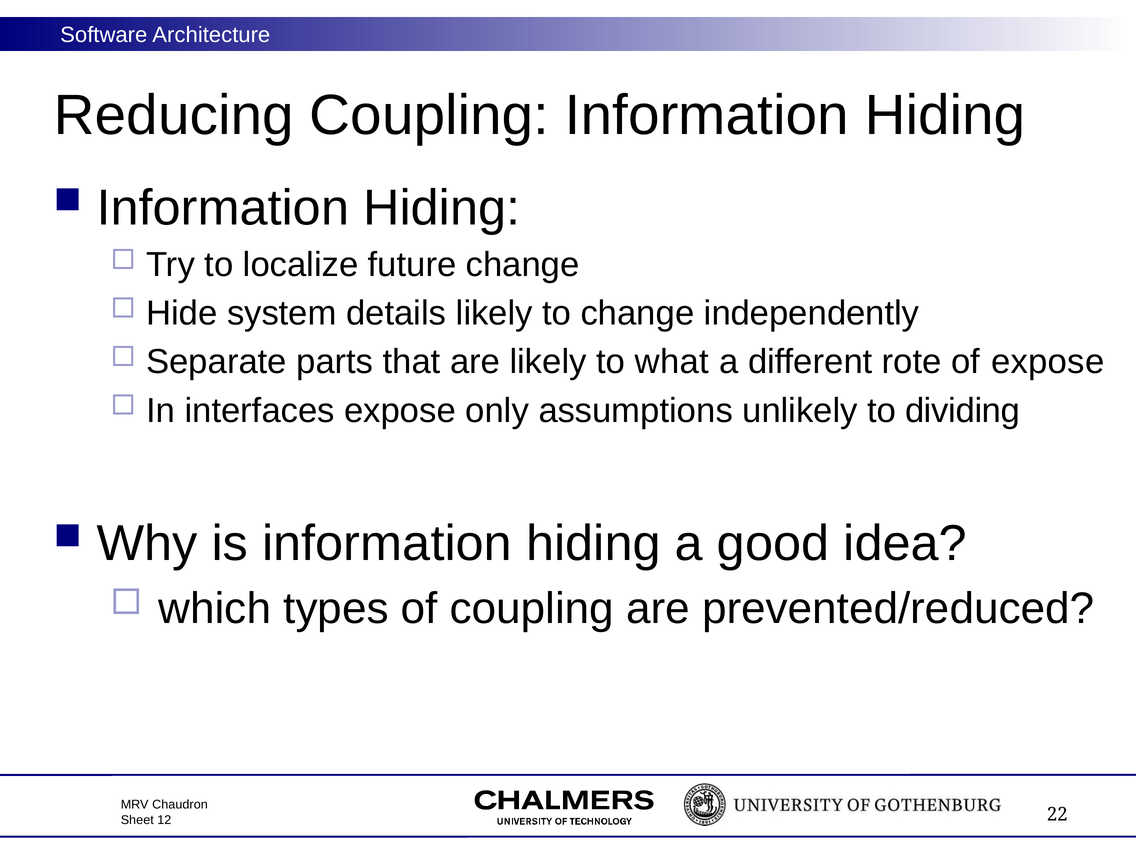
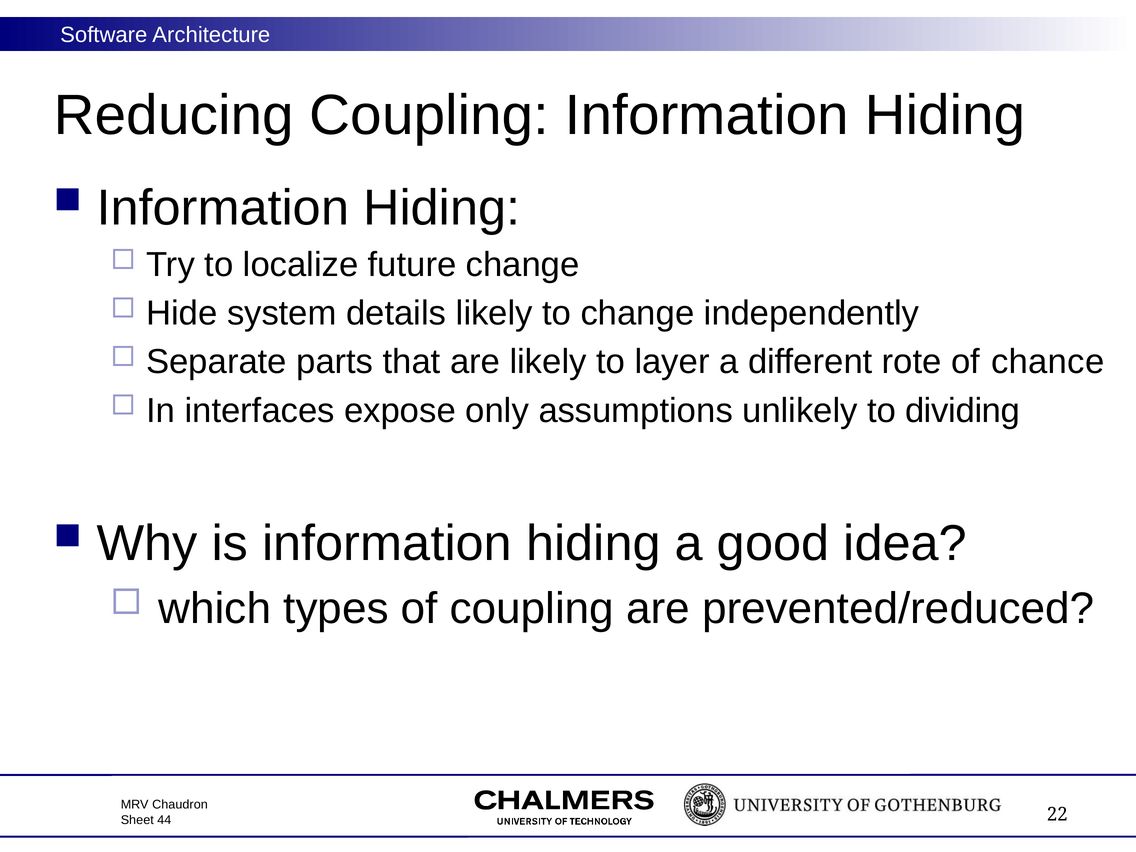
what: what -> layer (672, 362)
of expose: expose -> chance (1048, 362)
12: 12 -> 44 (164, 820)
